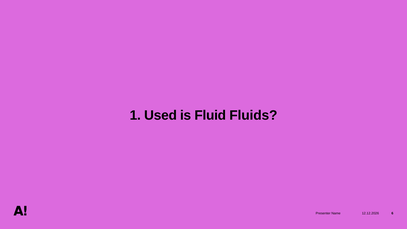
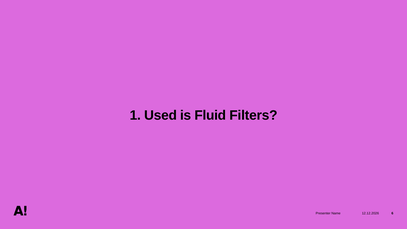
Fluids: Fluids -> Filters (253, 115)
